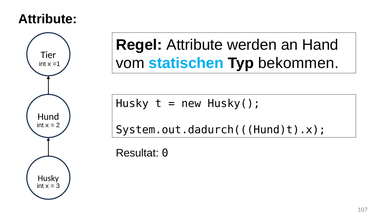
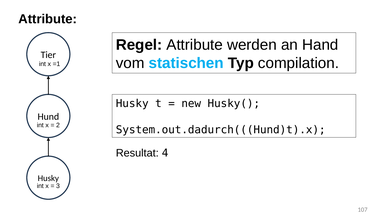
bekommen: bekommen -> compilation (298, 63)
0: 0 -> 4 (165, 153)
